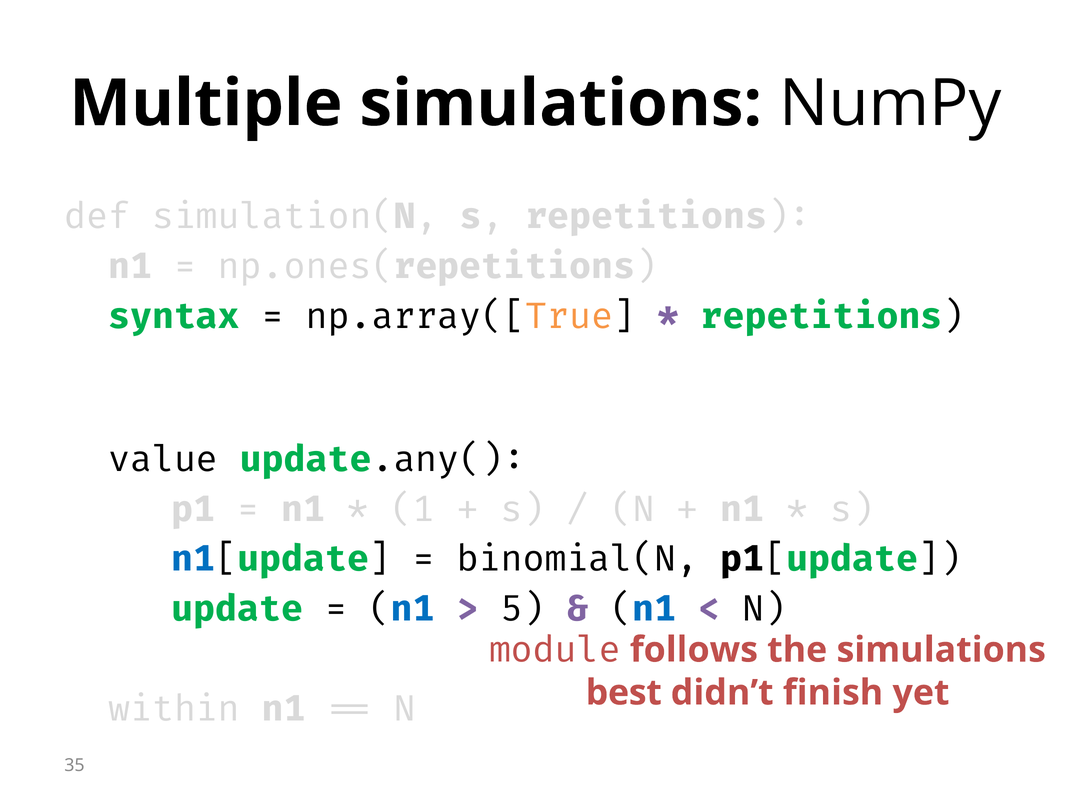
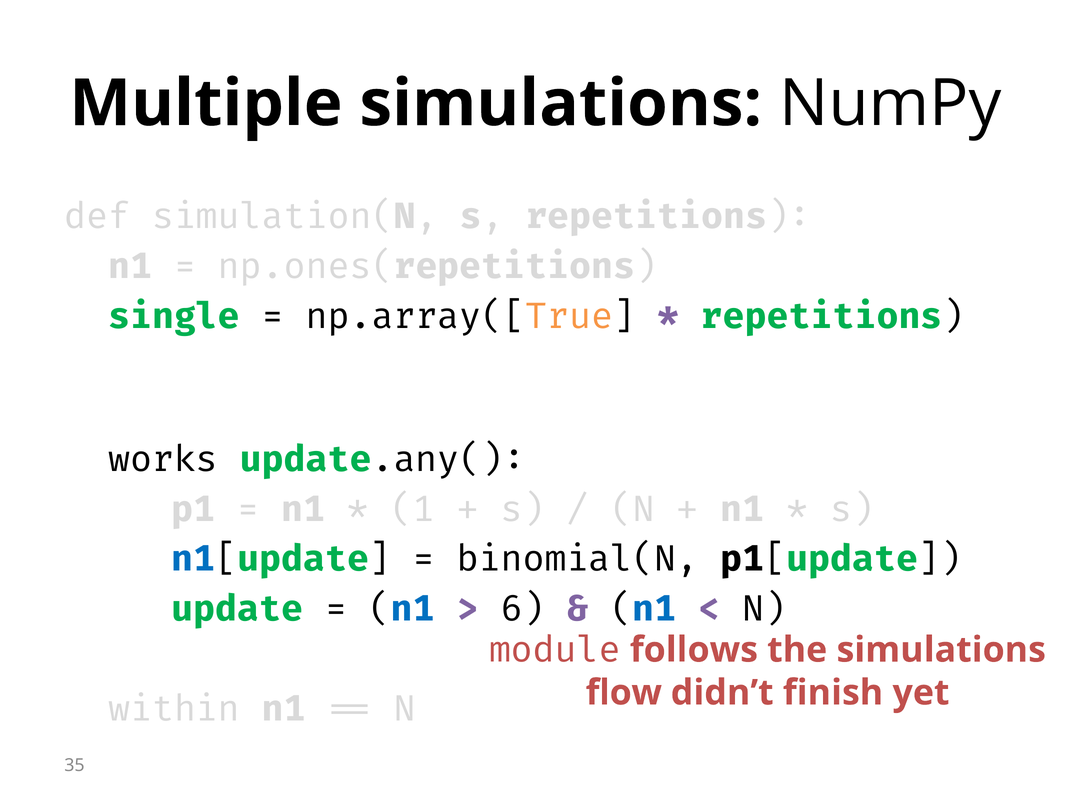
syntax: syntax -> single (174, 317)
value: value -> works (163, 459)
5: 5 -> 6 (523, 609)
best: best -> flow (624, 693)
